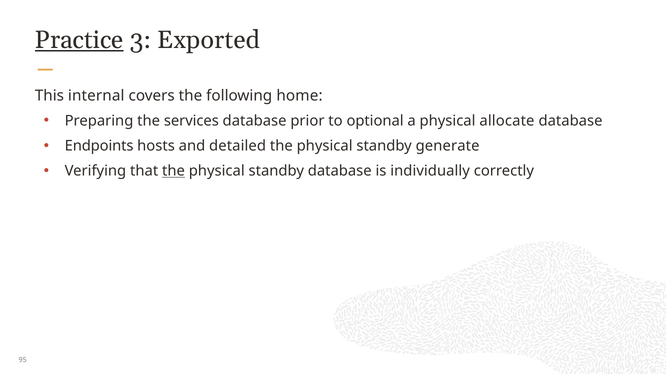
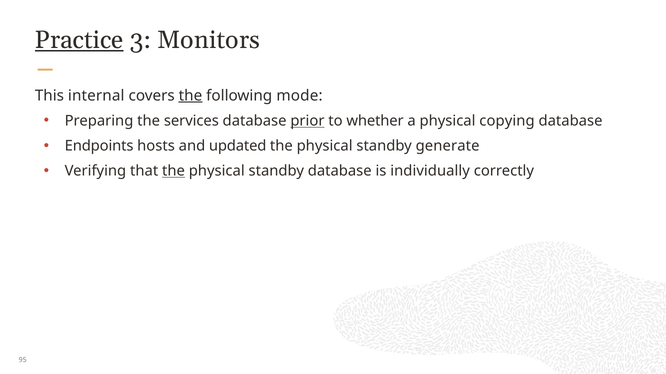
Exported: Exported -> Monitors (209, 40)
the underline: none -> present (191, 96)
home: home -> mode (300, 96)
prior underline: none -> present (307, 121)
optional: optional -> whether (375, 121)
allocate: allocate -> copying (507, 121)
detailed: detailed -> updated (238, 146)
